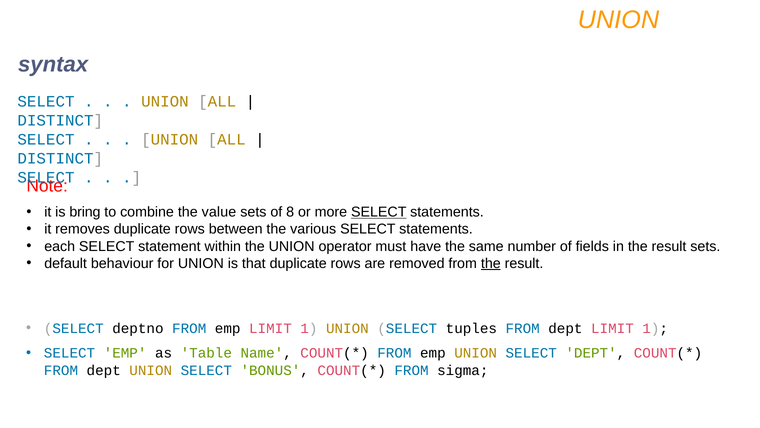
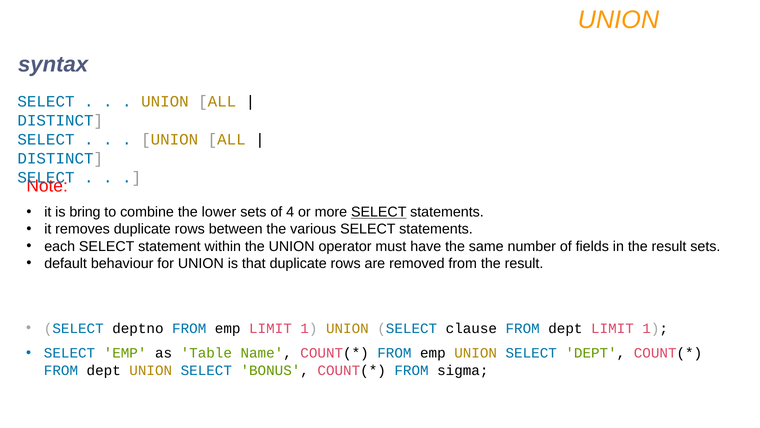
value: value -> lower (219, 212)
8: 8 -> 4 (290, 212)
the underline: present -> none (491, 263)
tuples: tuples -> clause (471, 328)
